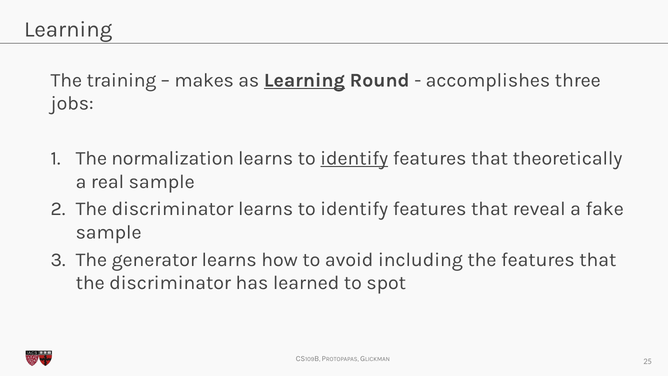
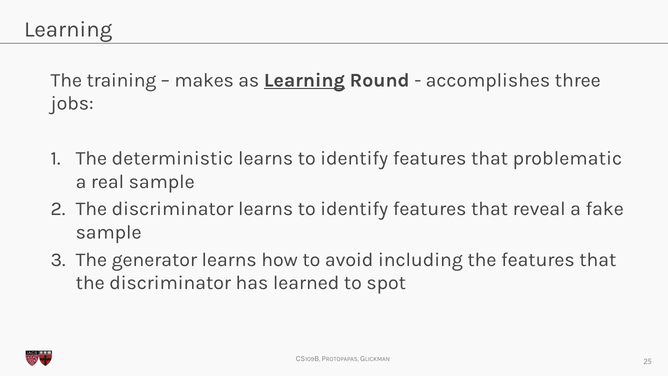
normalization: normalization -> deterministic (173, 158)
identify underline: present -> none (354, 158)
theoretically: theoretically -> problematic (567, 158)
